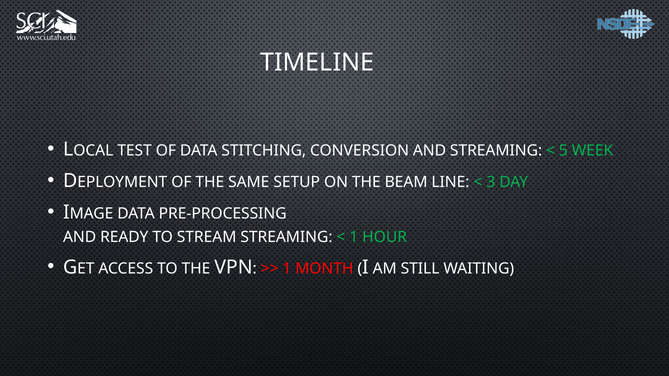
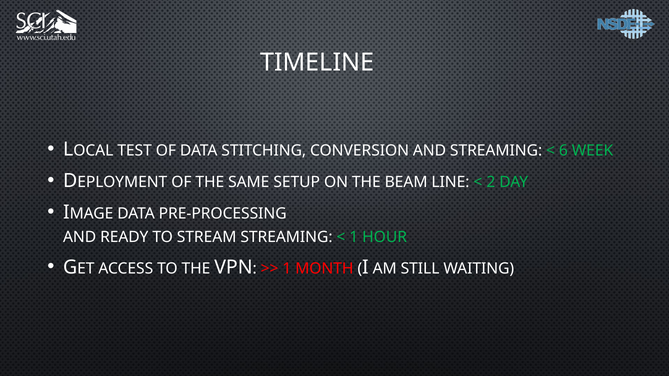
5: 5 -> 6 (563, 151)
3: 3 -> 2 (491, 182)
